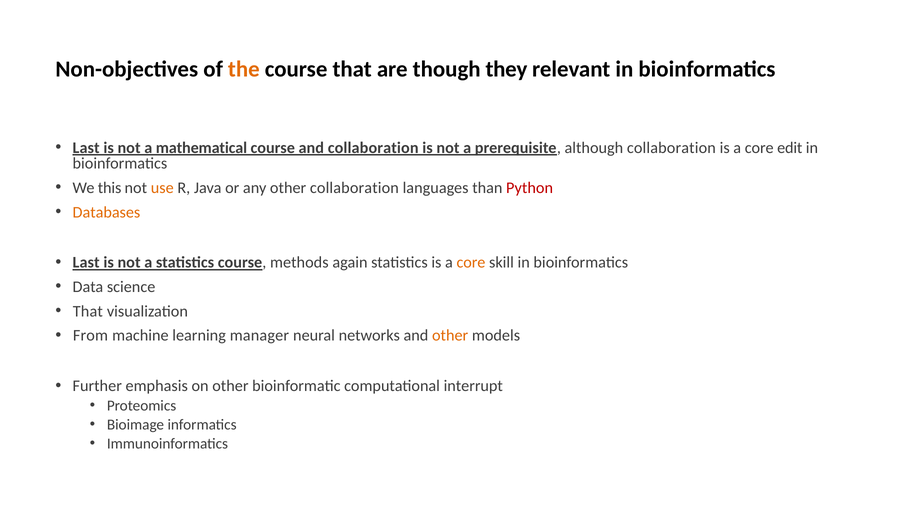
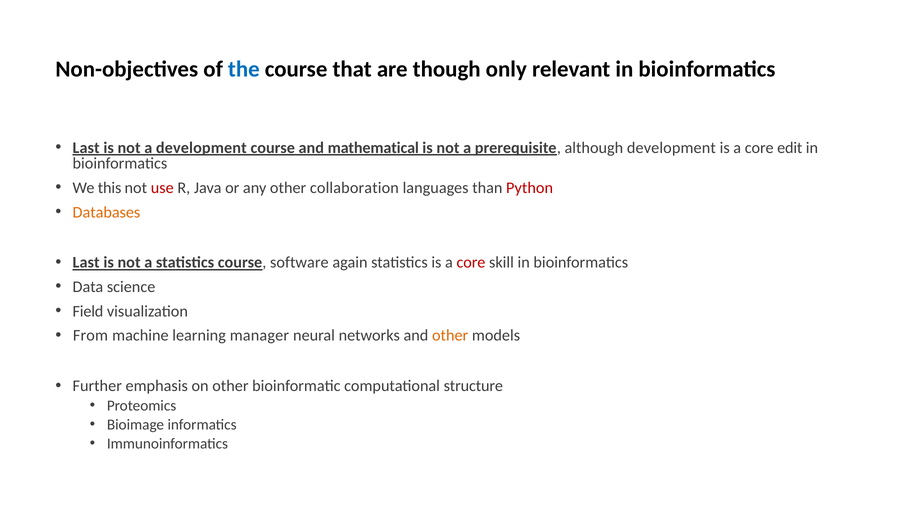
the colour: orange -> blue (244, 69)
they: they -> only (506, 69)
a mathematical: mathematical -> development (201, 148)
and collaboration: collaboration -> mathematical (373, 148)
although collaboration: collaboration -> development (671, 148)
use colour: orange -> red (162, 188)
methods: methods -> software (299, 262)
core colour: orange -> red (471, 262)
That: That -> Field (88, 311)
interrupt: interrupt -> structure (473, 386)
